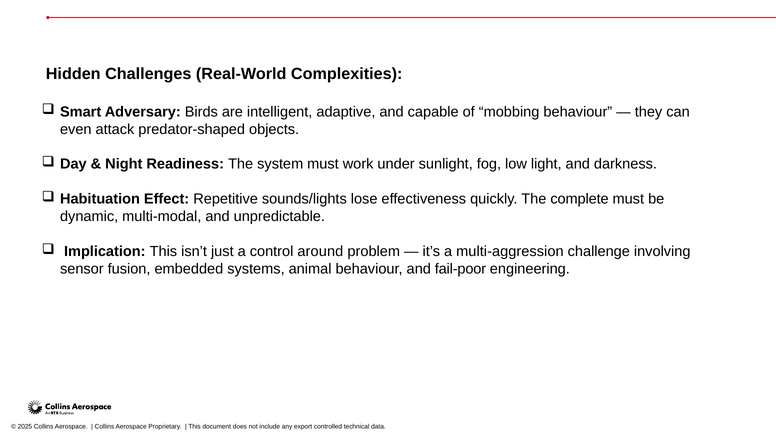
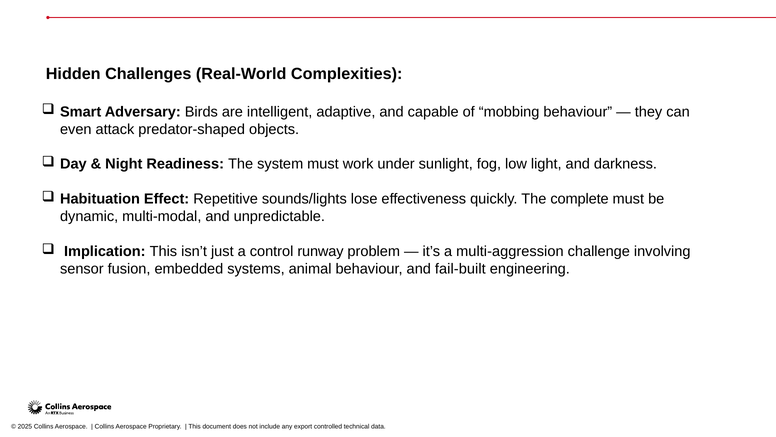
around: around -> runway (320, 251)
fail-poor: fail-poor -> fail-built (460, 269)
